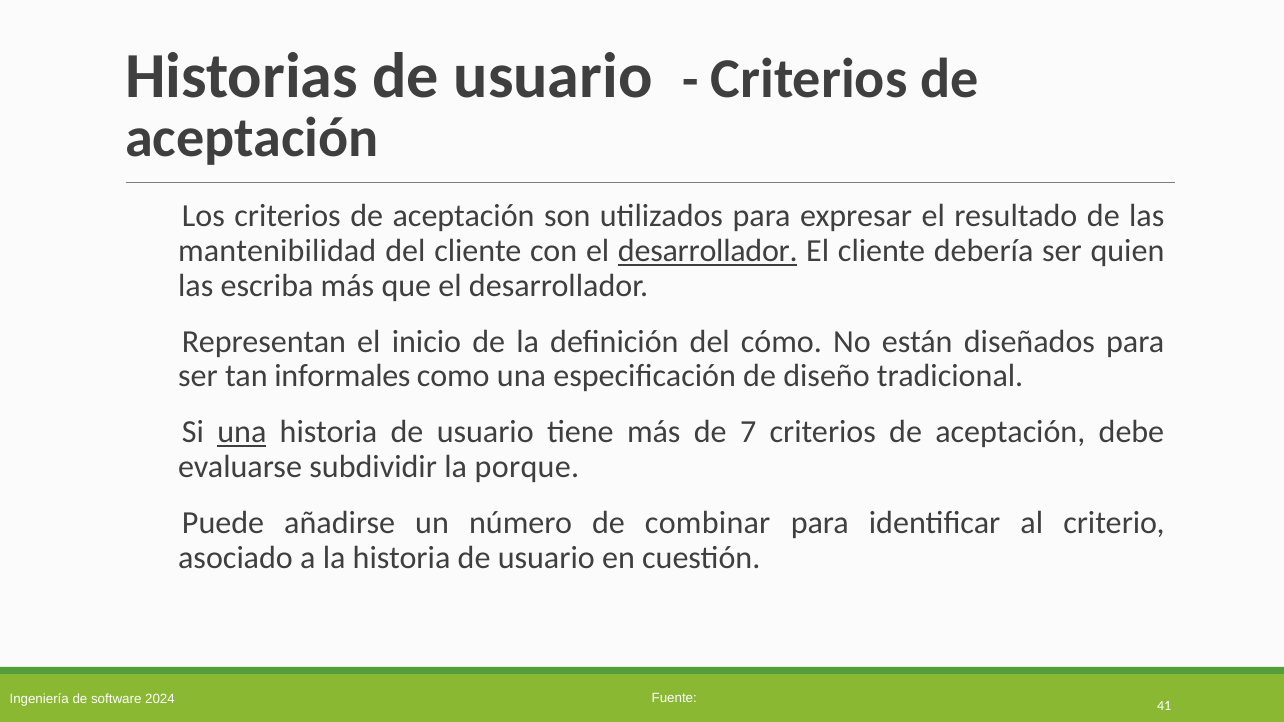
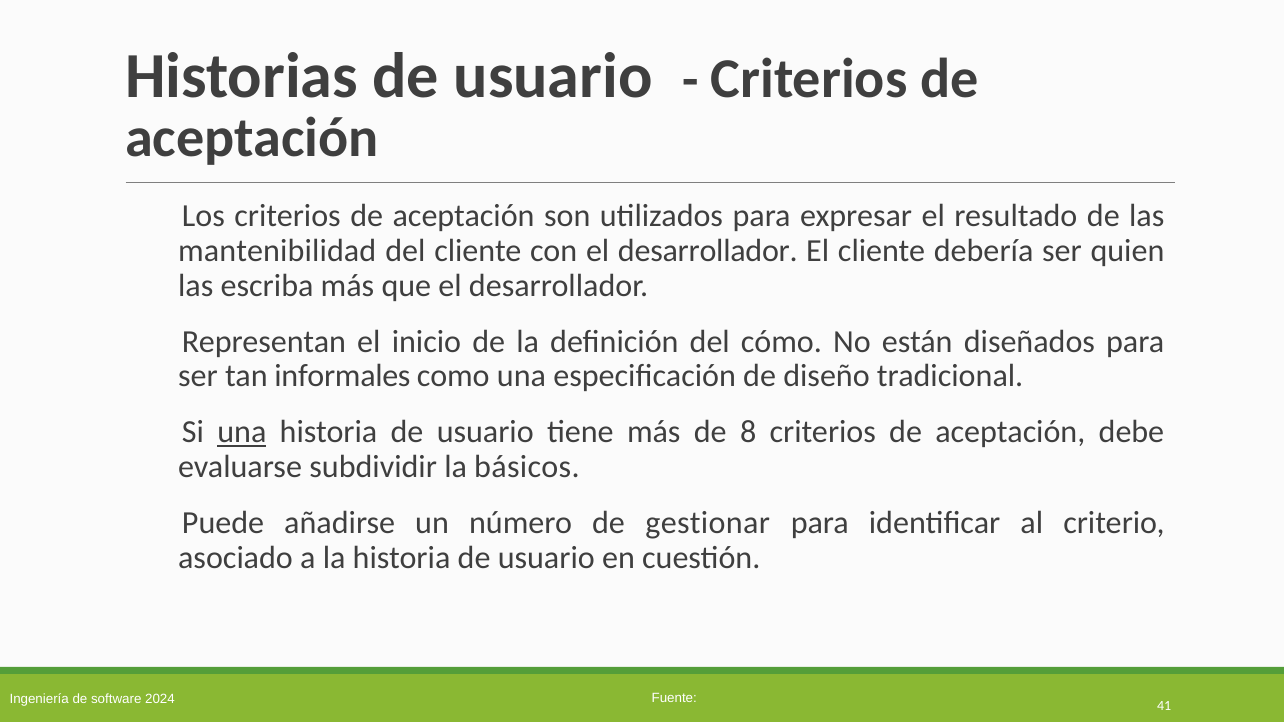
desarrollador underline: present -> none (708, 251)
7: 7 -> 8 (748, 432)
porque: porque -> básicos (527, 467)
combinar: combinar -> gestionar (708, 523)
